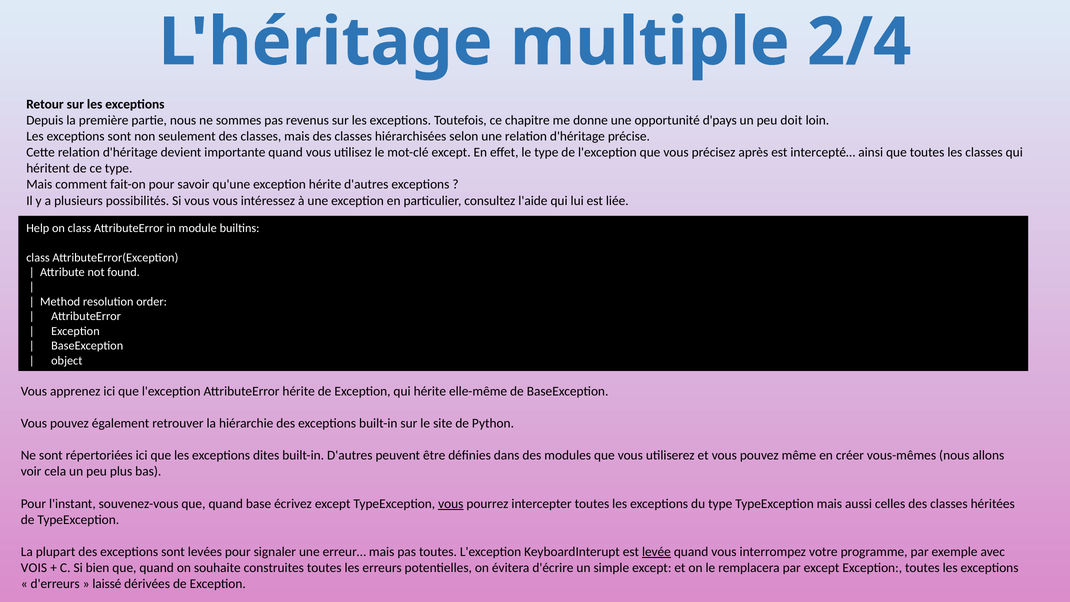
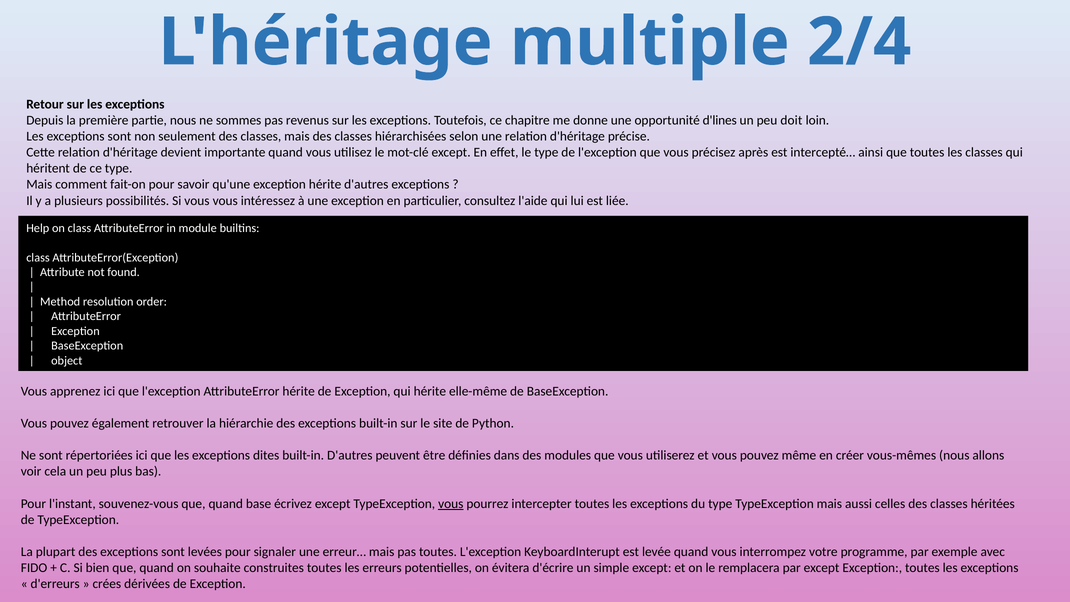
d'pays: d'pays -> d'lines (720, 120)
levée underline: present -> none (656, 552)
VOIS: VOIS -> FIDO (34, 568)
laissé: laissé -> crées (107, 584)
